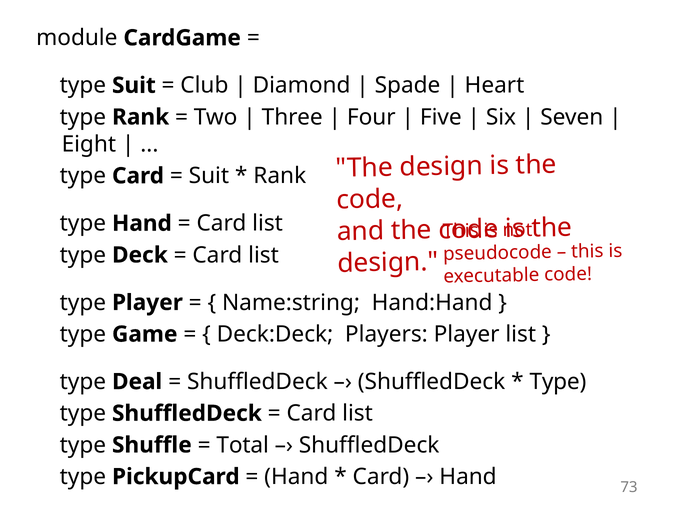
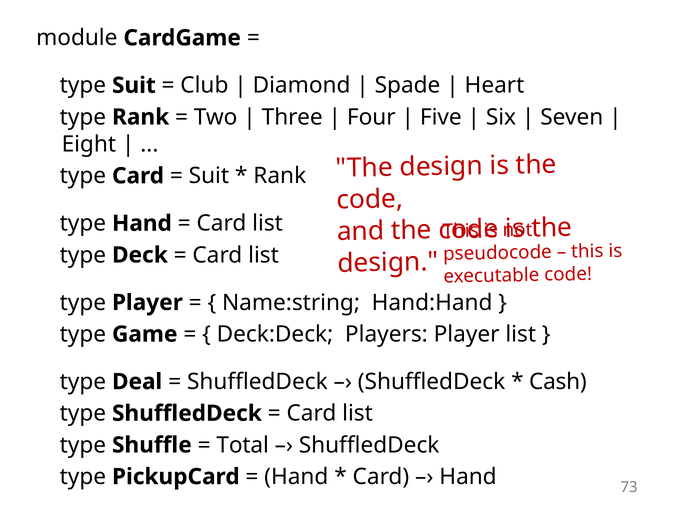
Type: Type -> Cash (558, 382)
